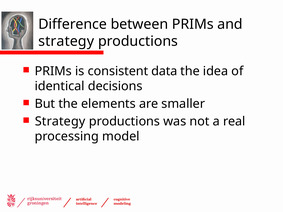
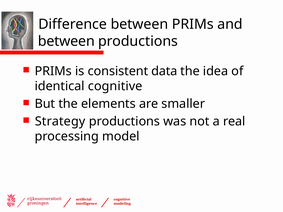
strategy: strategy -> between (66, 41)
identical decisions: decisions -> cognitive (115, 86)
